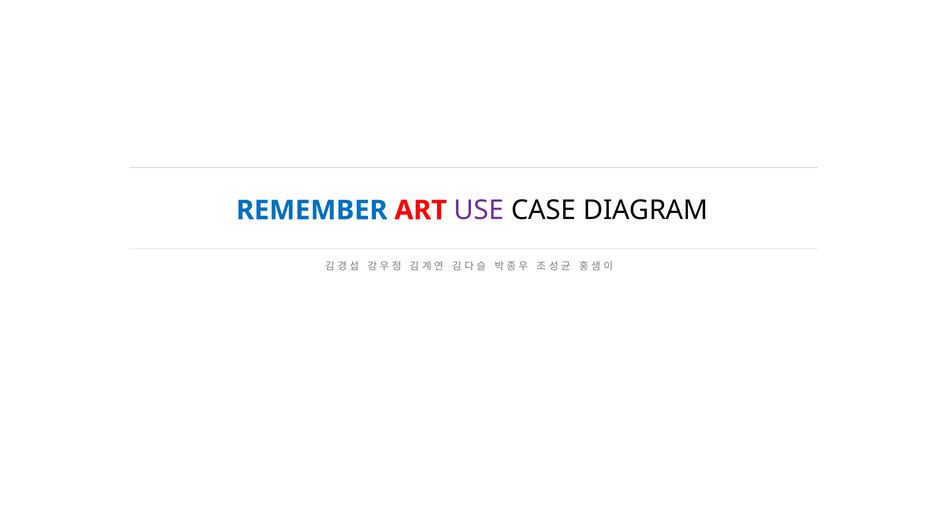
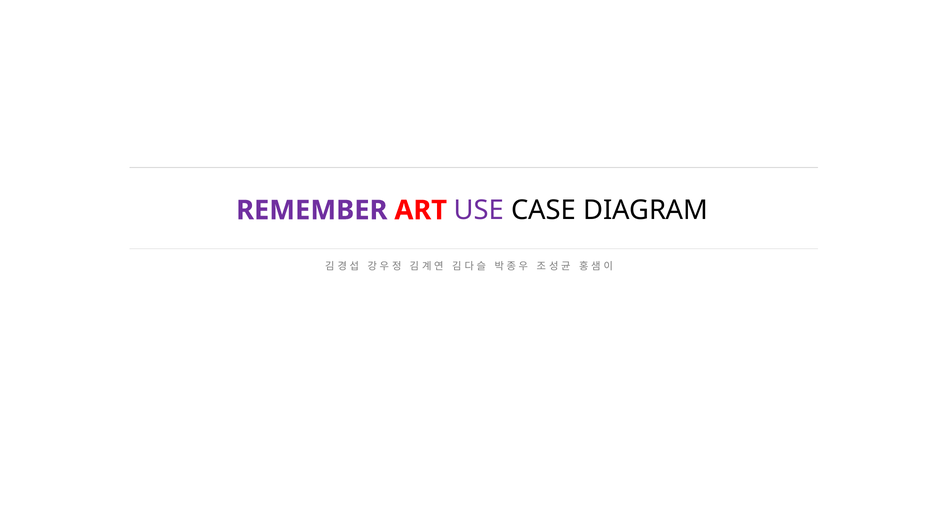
REMEMBER colour: blue -> purple (312, 210)
